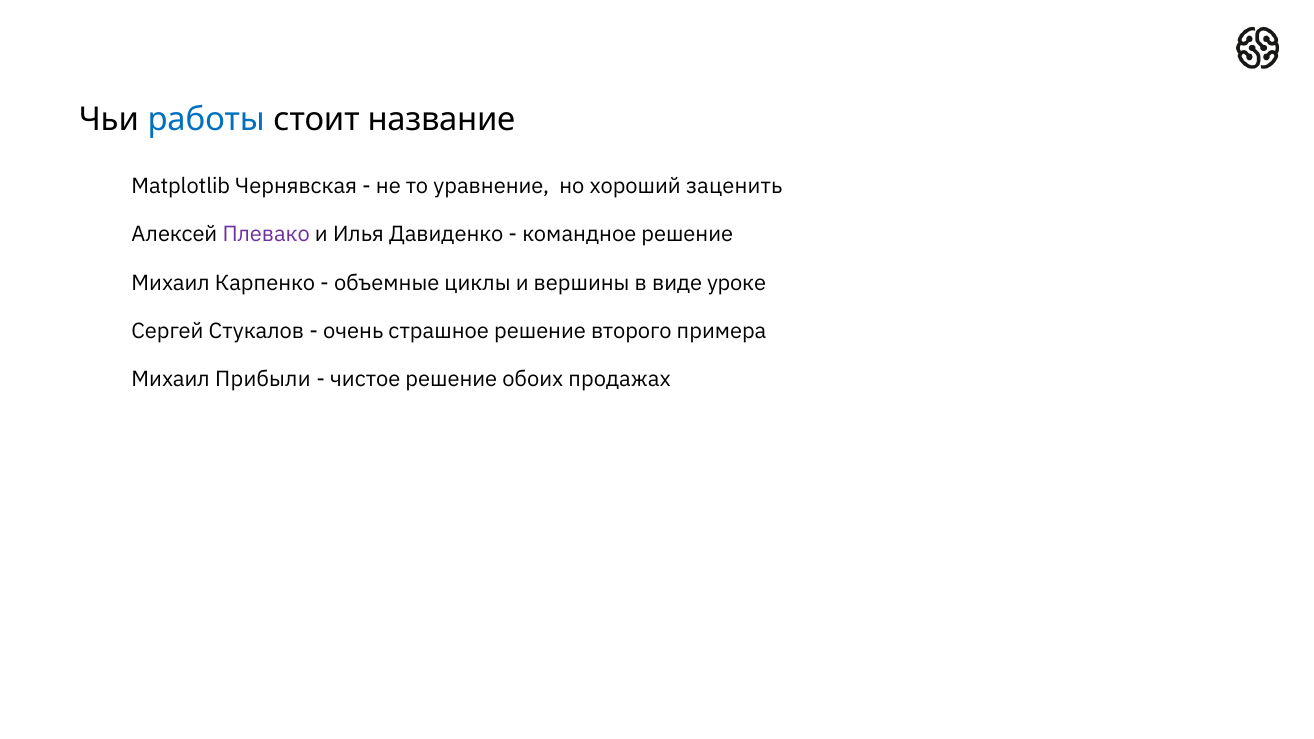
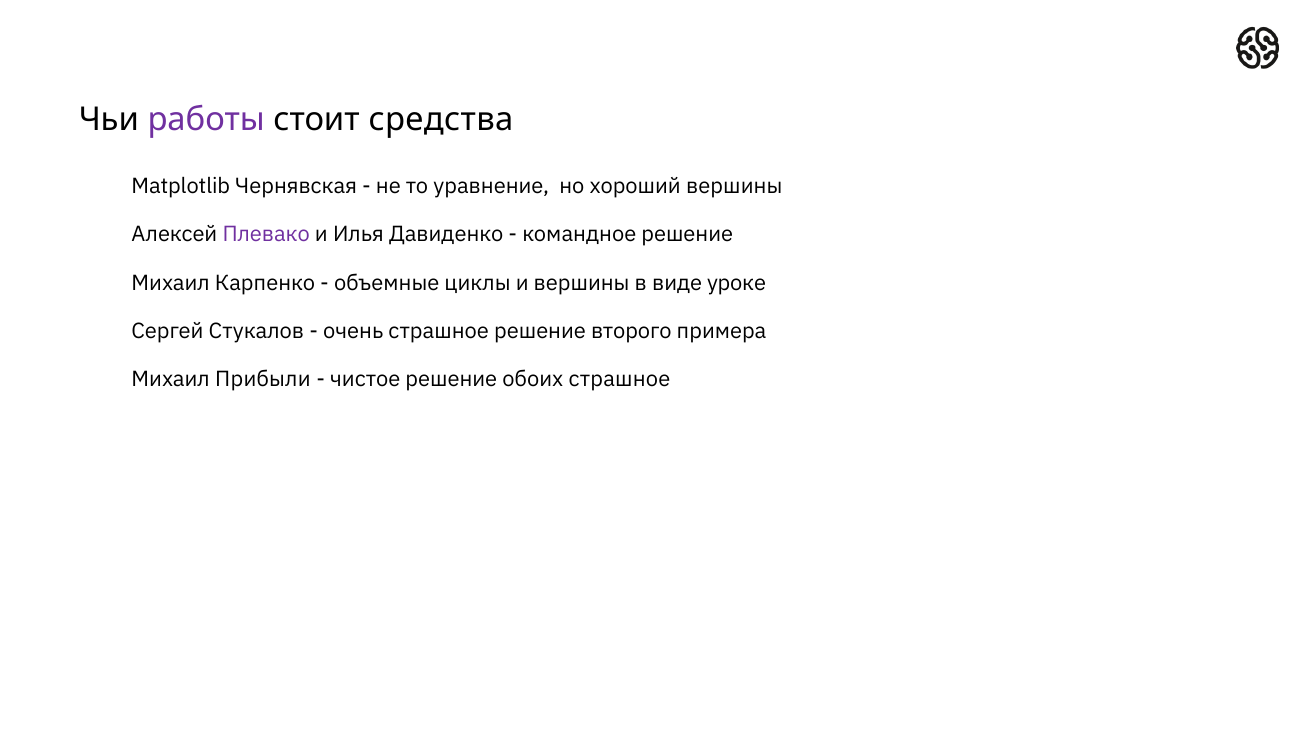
работы colour: blue -> purple (206, 120)
название: название -> средства (441, 120)
хороший заценить: заценить -> вершины (734, 186)
обоих продажах: продажах -> страшное (620, 380)
